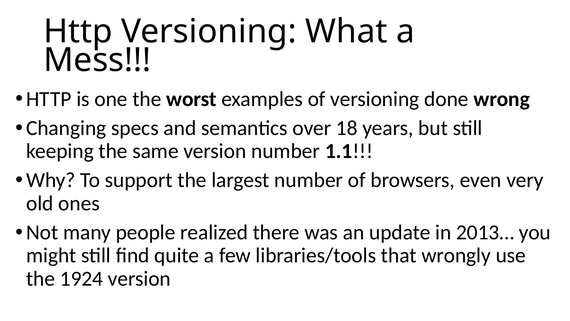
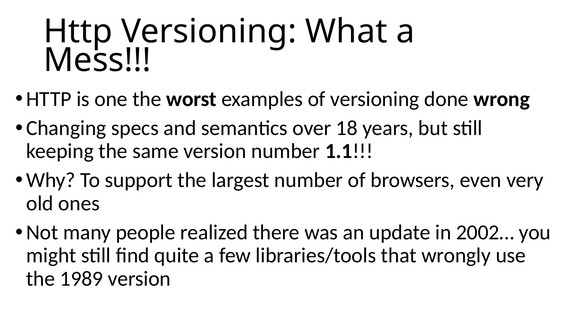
2013…: 2013… -> 2002… (485, 232)
1924: 1924 -> 1989 (82, 278)
